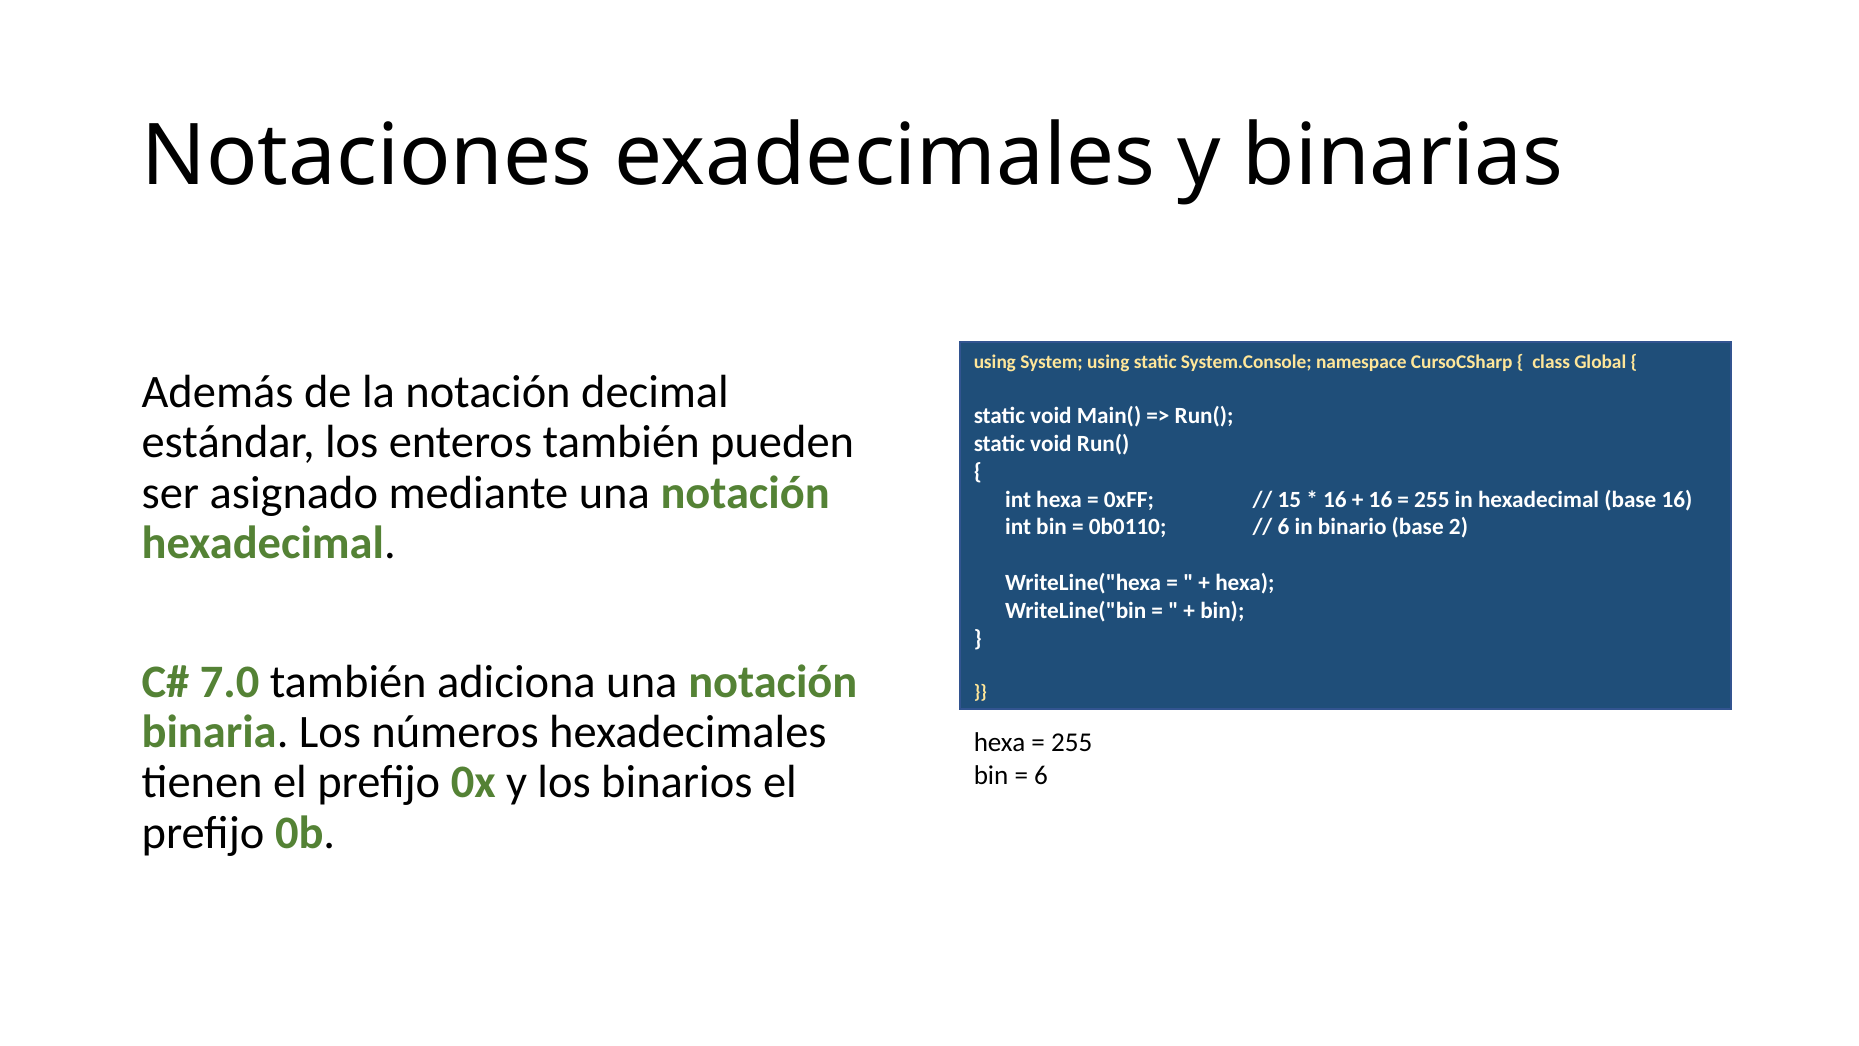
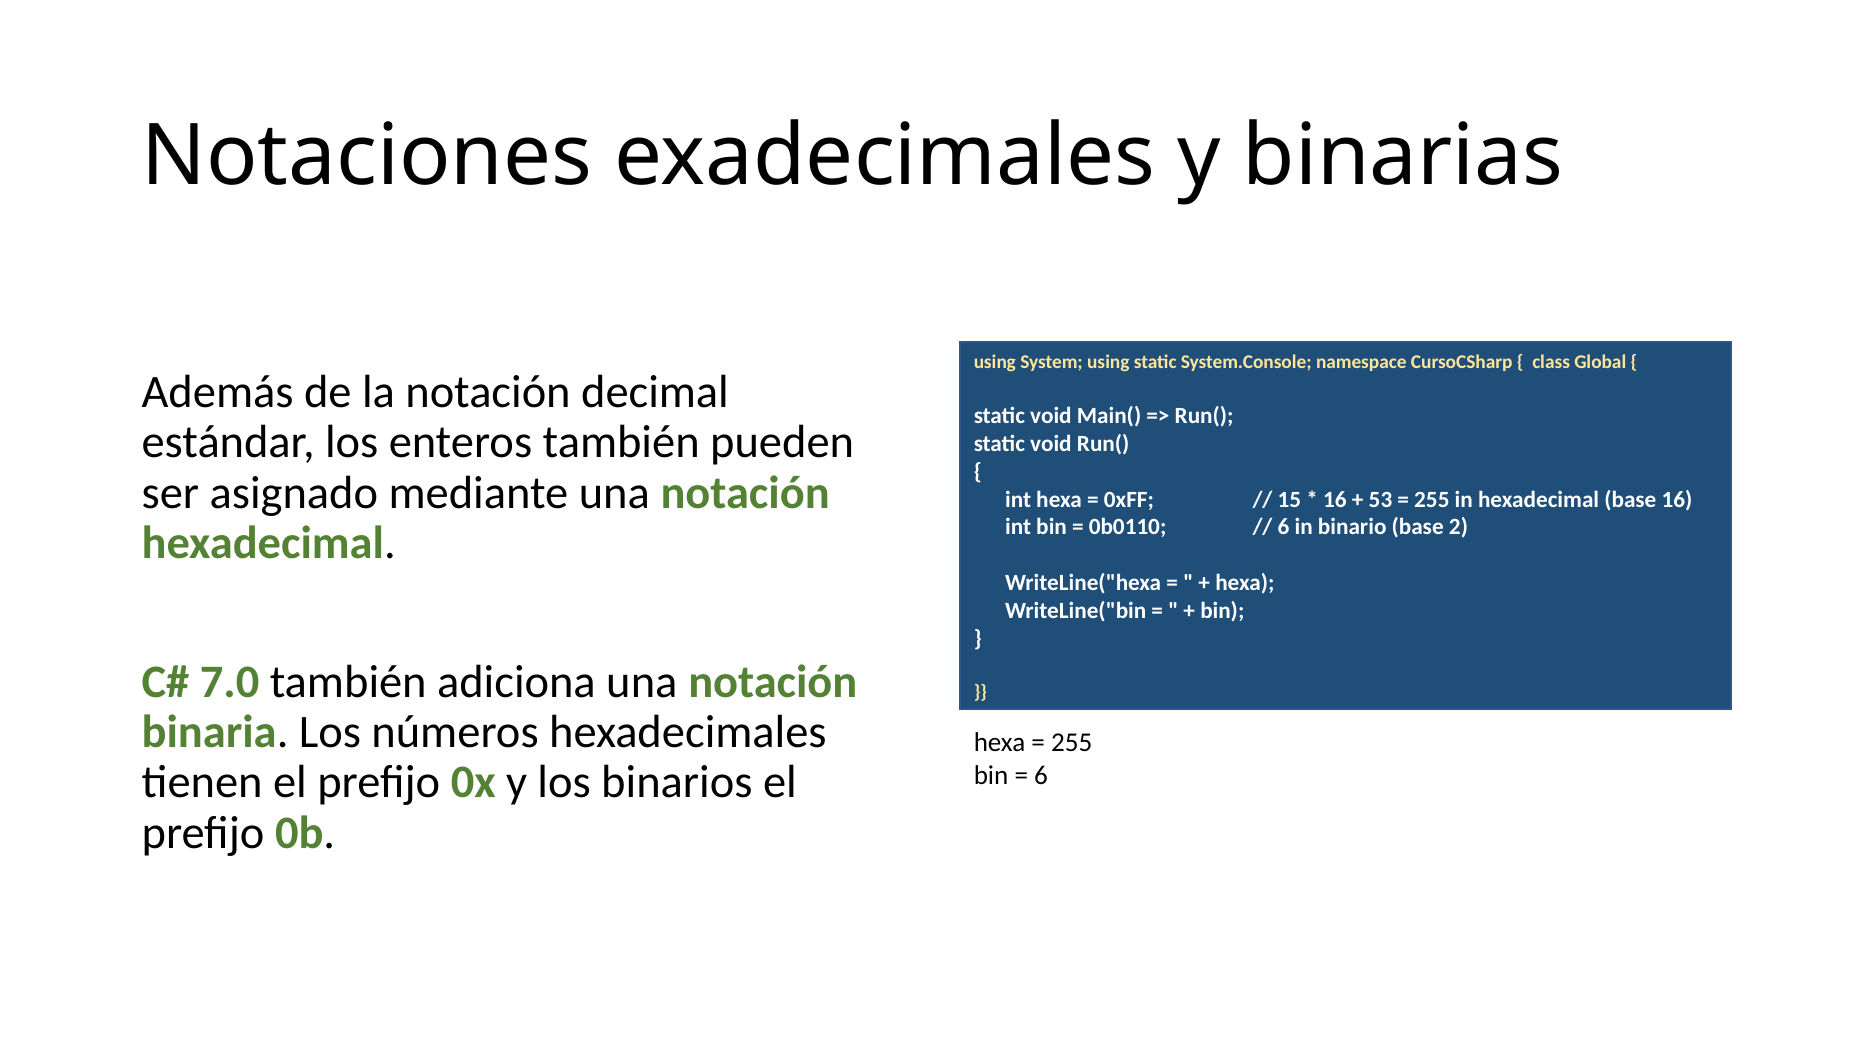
16: 16 -> 53 (1381, 499)
